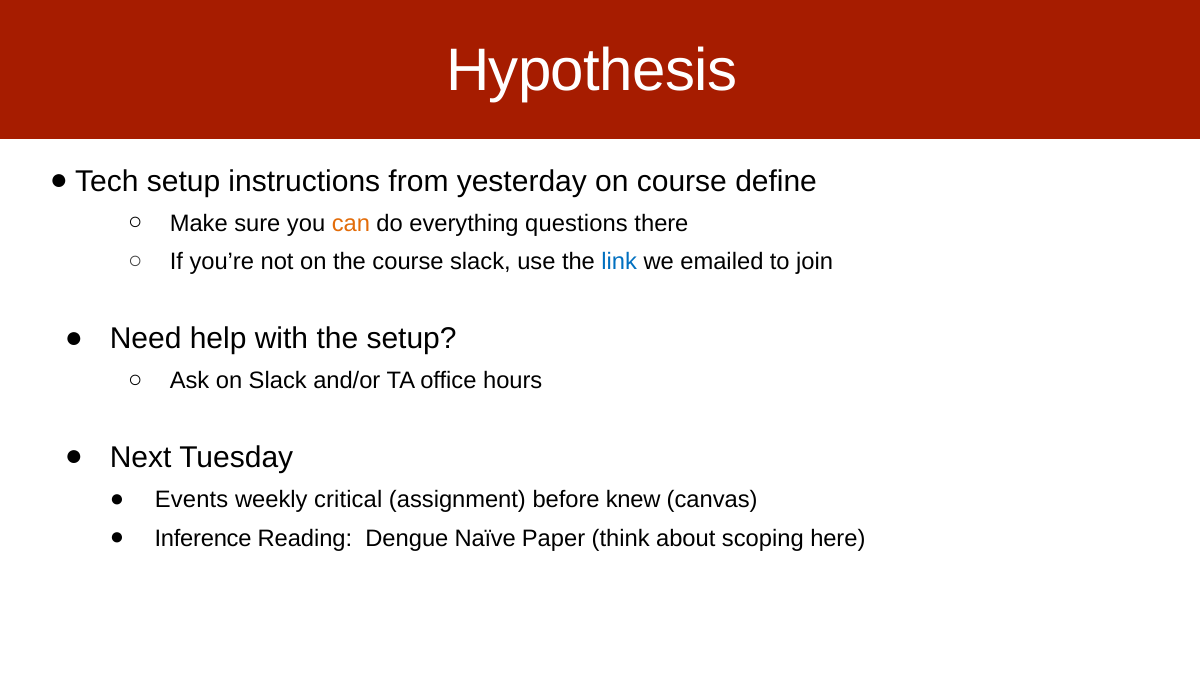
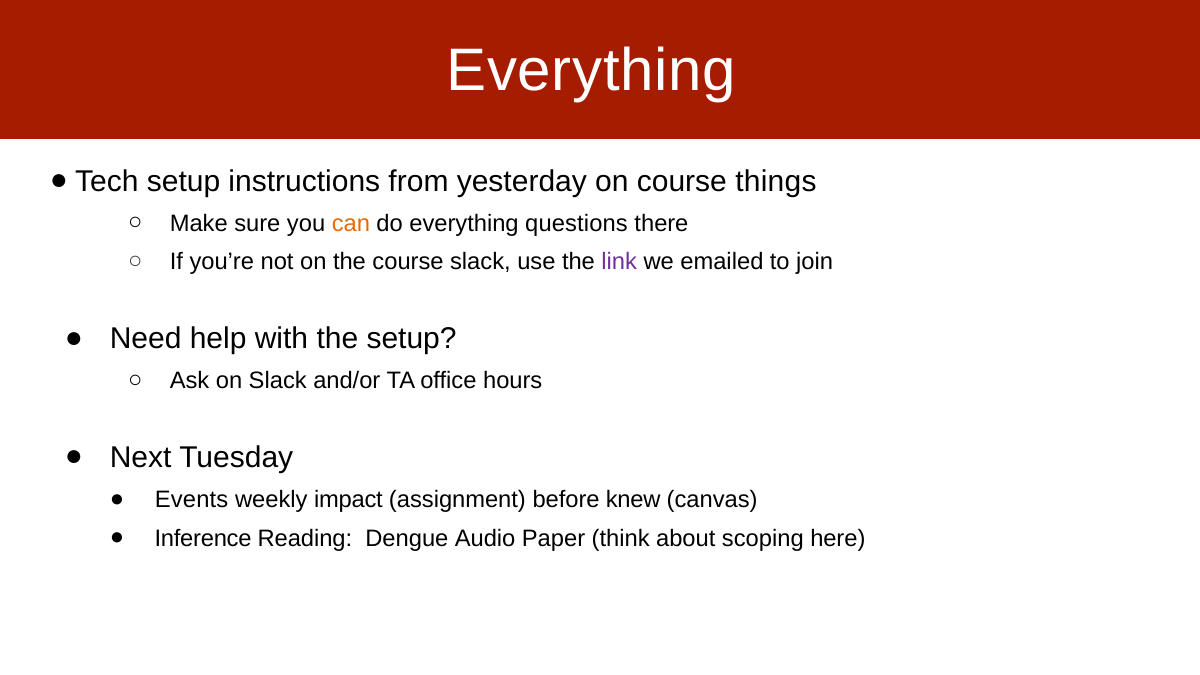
Hypothesis: Hypothesis -> Everything (591, 71)
define: define -> things (776, 181)
link colour: blue -> purple (619, 262)
critical: critical -> impact (348, 500)
Naïve: Naïve -> Audio (485, 538)
